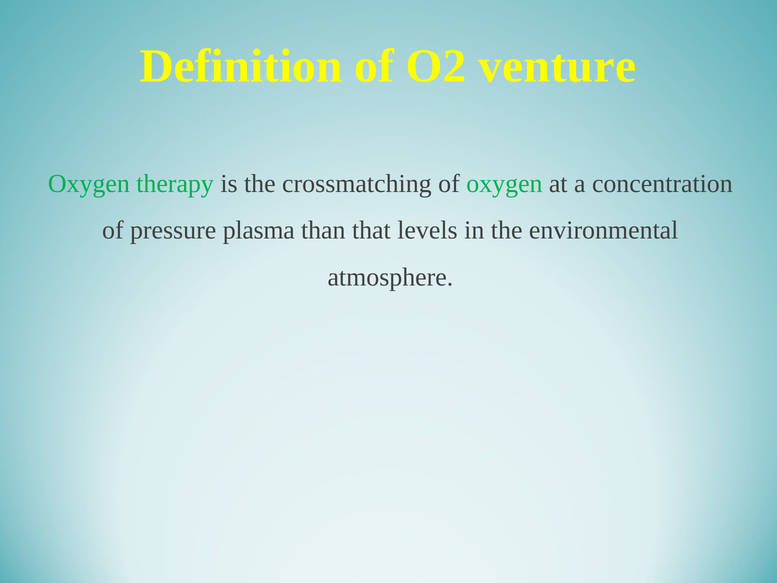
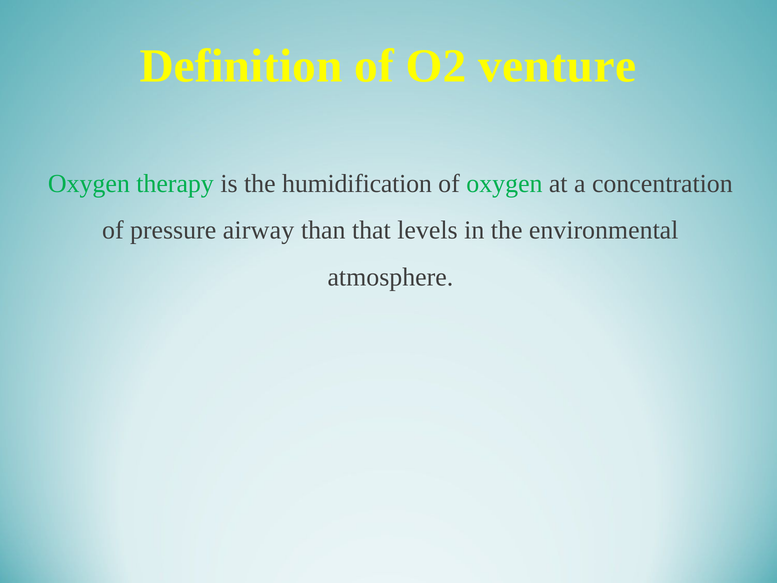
crossmatching: crossmatching -> humidification (357, 184)
plasma: plasma -> airway (259, 230)
